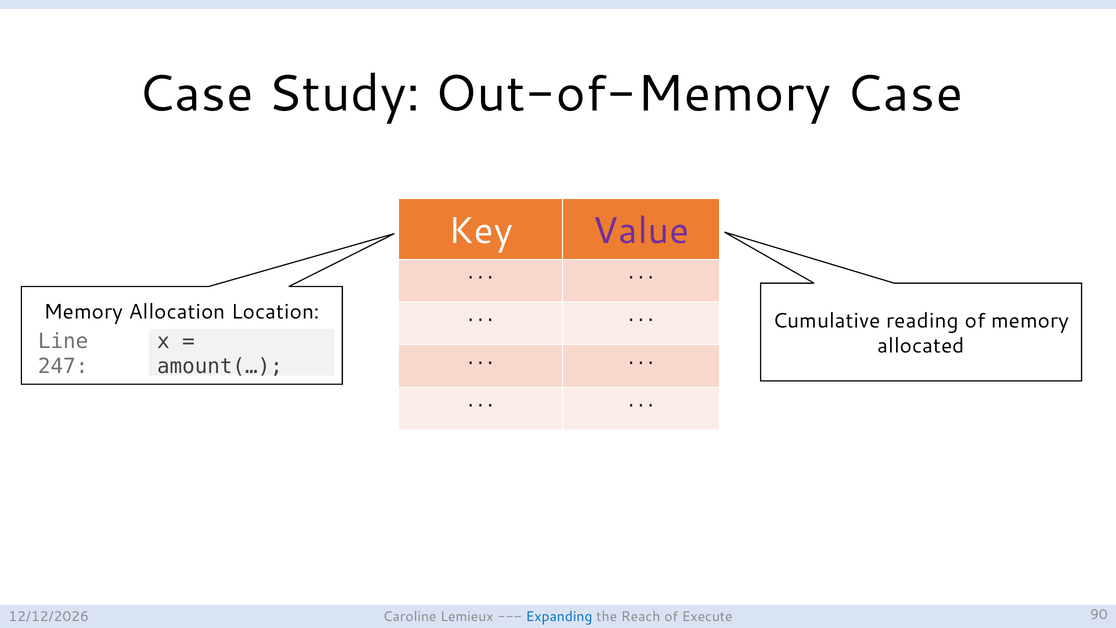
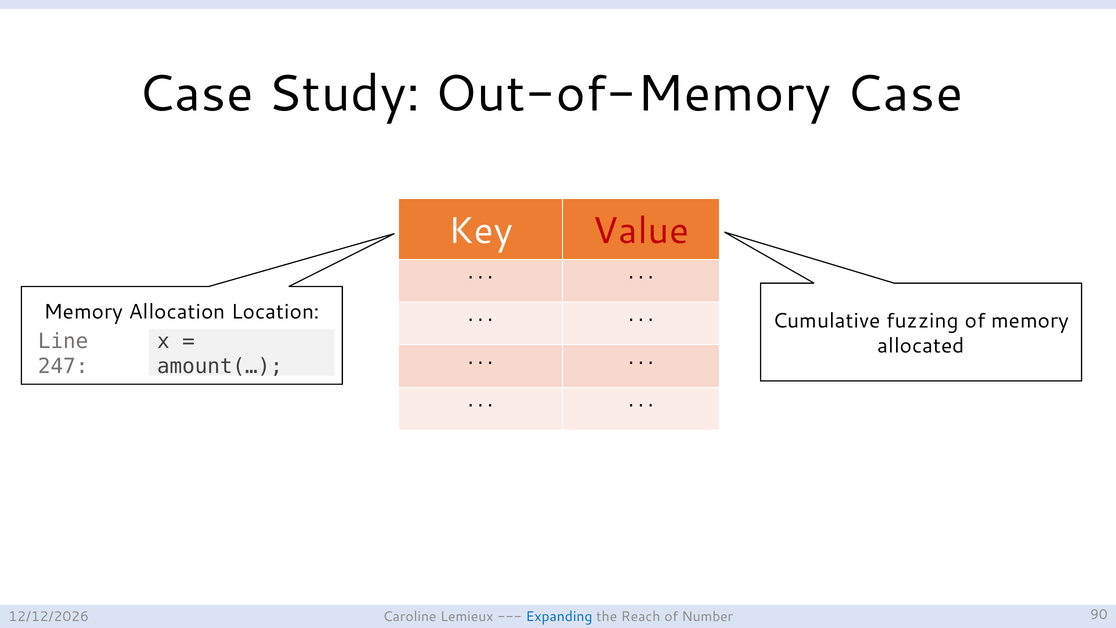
Value colour: purple -> red (641, 231)
reading: reading -> fuzzing (923, 321)
Execute: Execute -> Number (707, 616)
